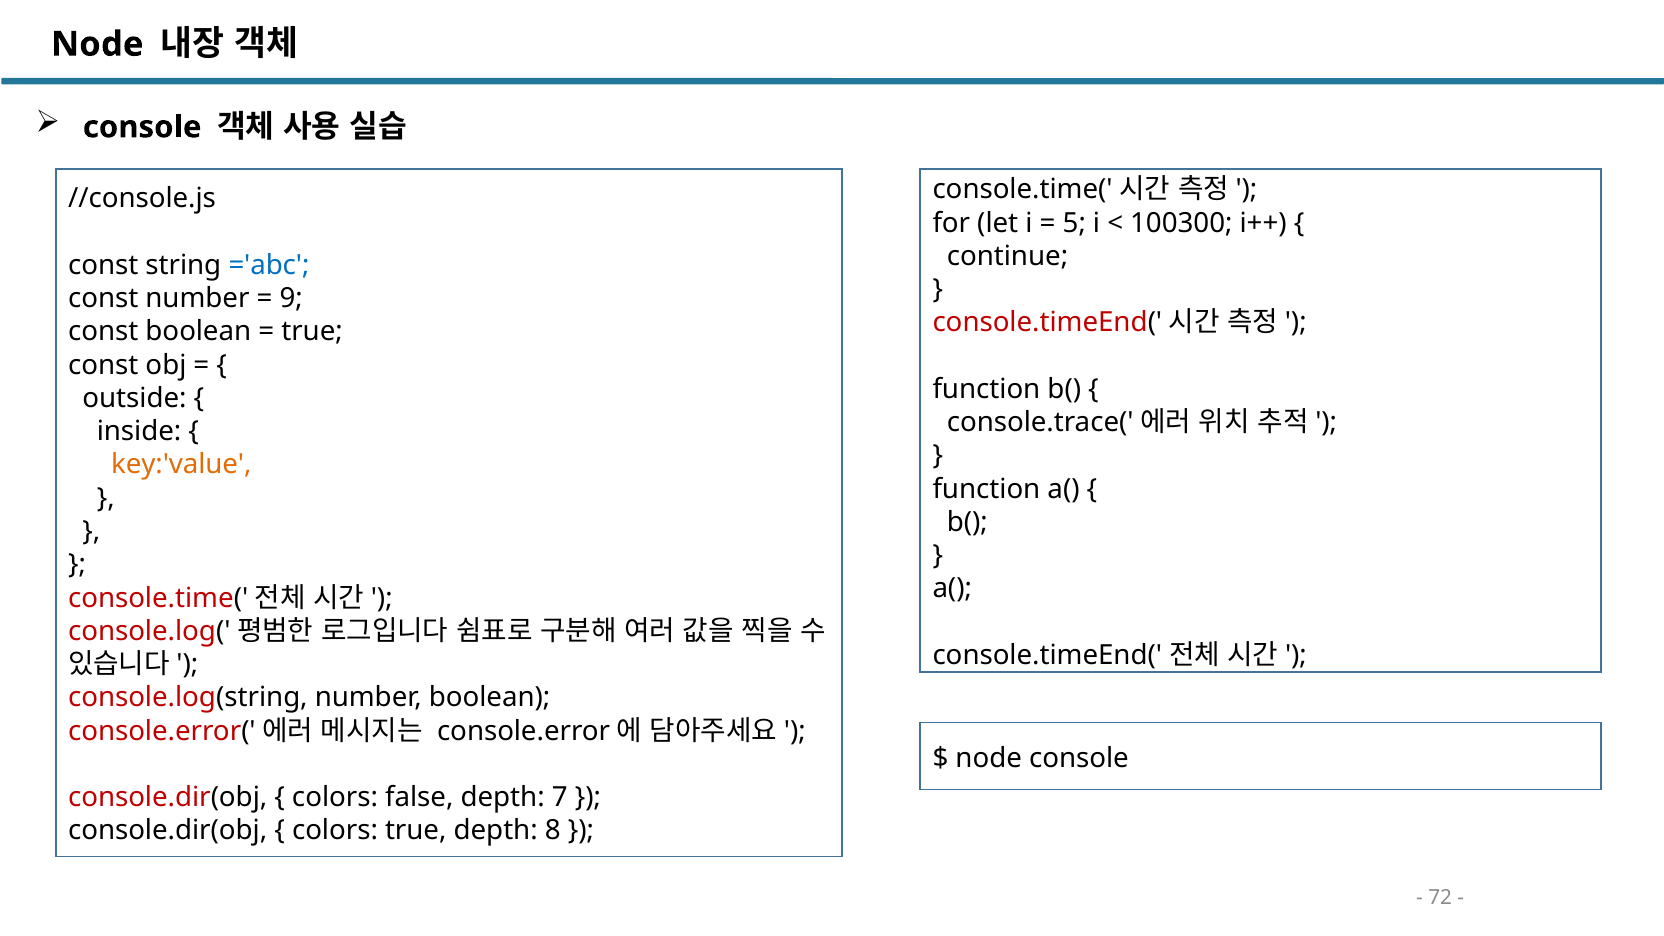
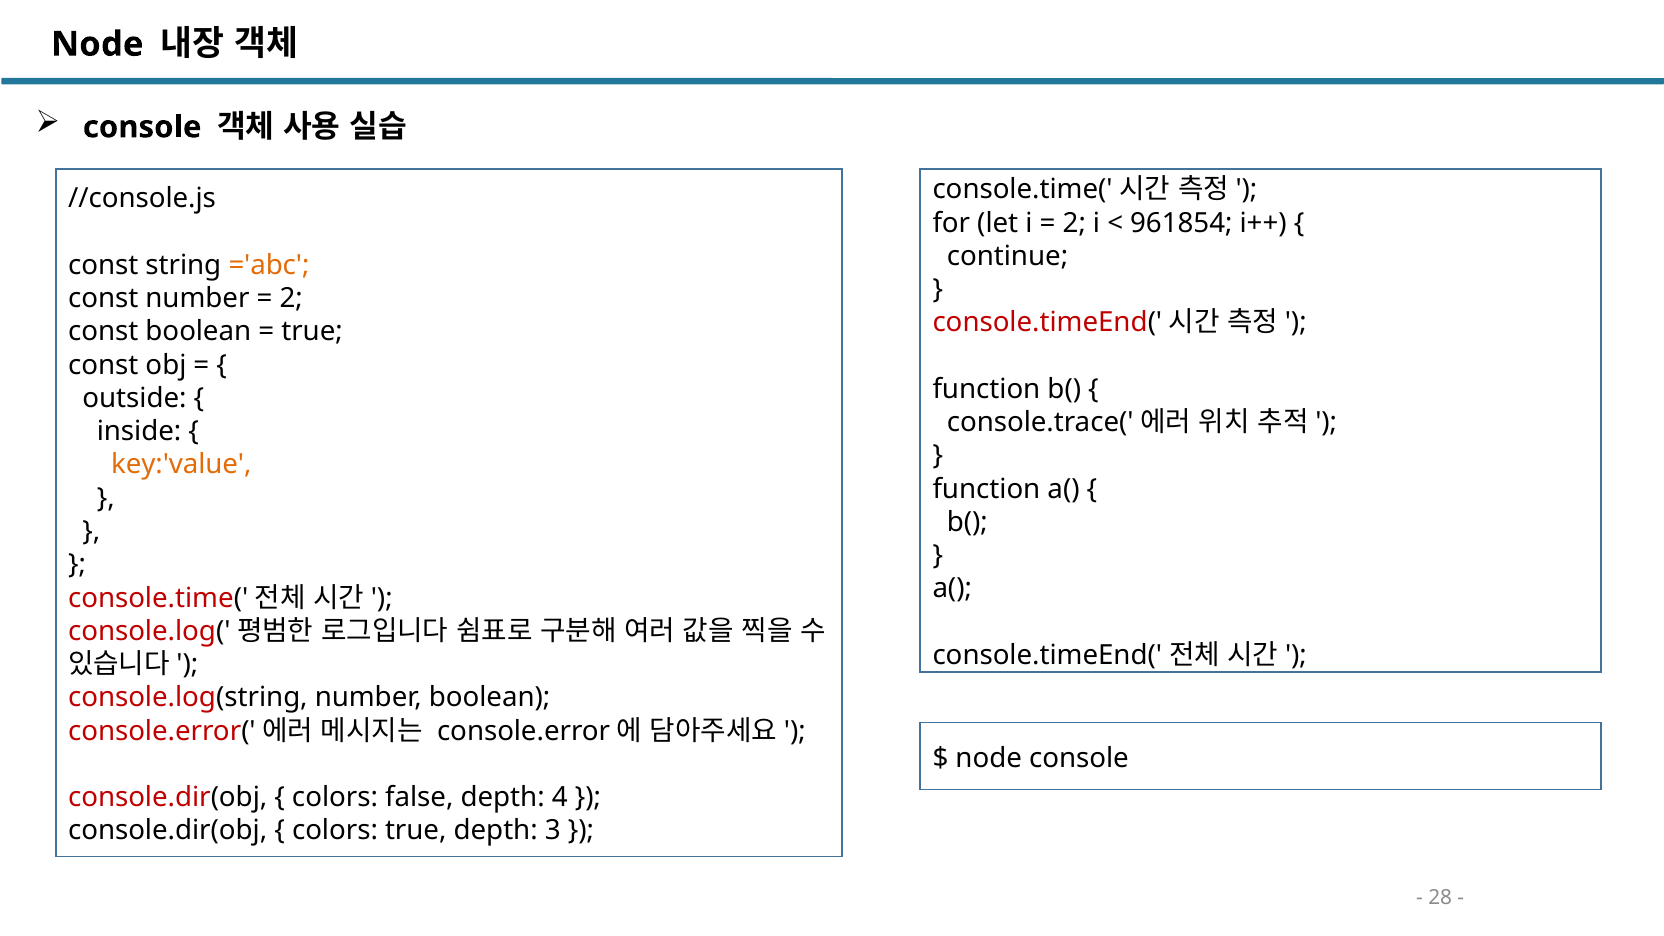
5: 5 -> 2 (1074, 223)
100300: 100300 -> 961854 (1181, 223)
='abc colour: blue -> orange (269, 265)
9: 9 -> 2 (291, 299)
7: 7 -> 4 (560, 797)
8: 8 -> 3 (553, 831)
72: 72 -> 28 (1440, 898)
